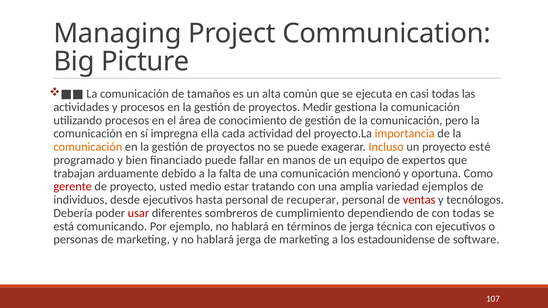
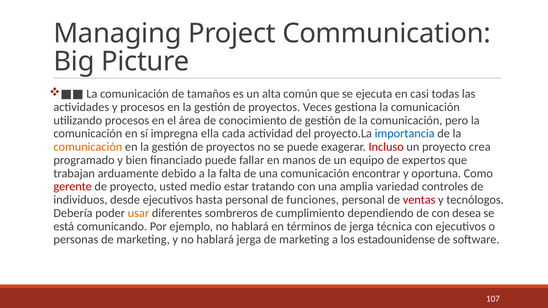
Medir: Medir -> Veces (317, 107)
importancia colour: orange -> blue (405, 134)
Incluso colour: orange -> red (386, 147)
esté: esté -> crea (480, 147)
mencionó: mencionó -> encontrar (376, 173)
ejemplos: ejemplos -> controles (445, 187)
recuperar: recuperar -> funciones (313, 200)
usar colour: red -> orange (138, 213)
con todas: todas -> desea (467, 213)
